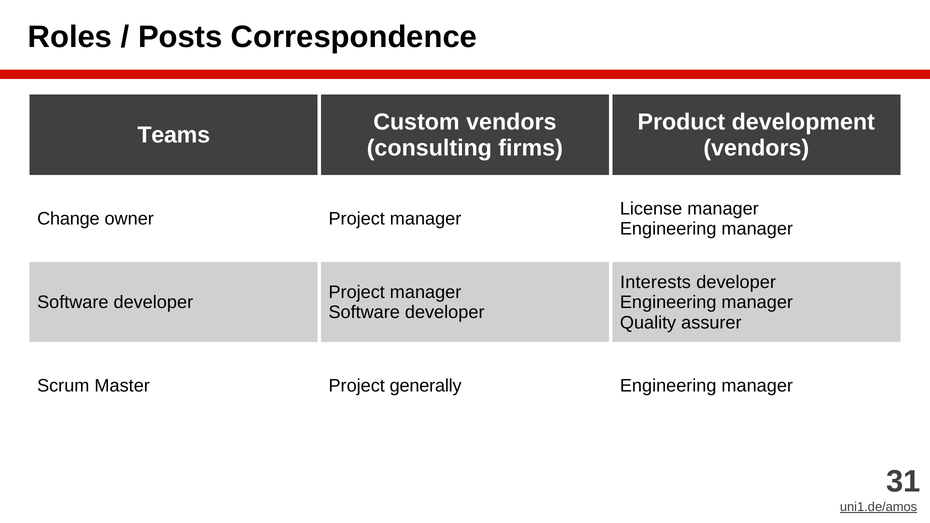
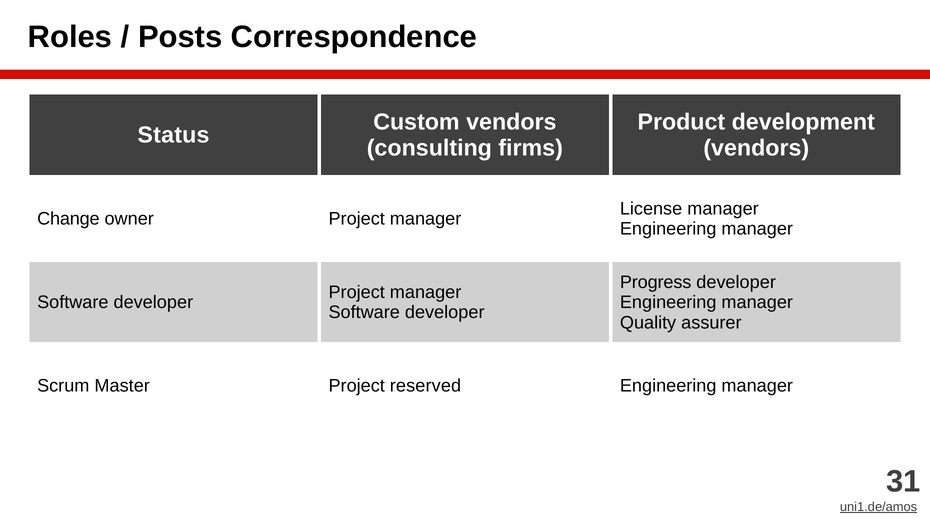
Teams: Teams -> Status (174, 135)
Interests: Interests -> Progress (656, 282)
generally: generally -> reserved (425, 386)
